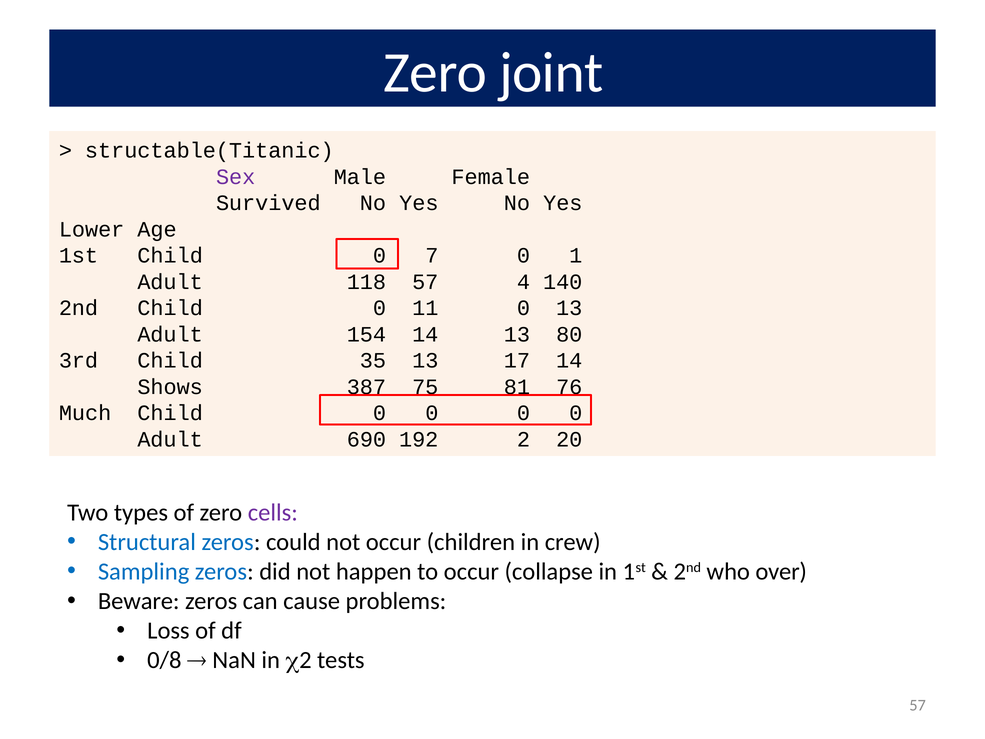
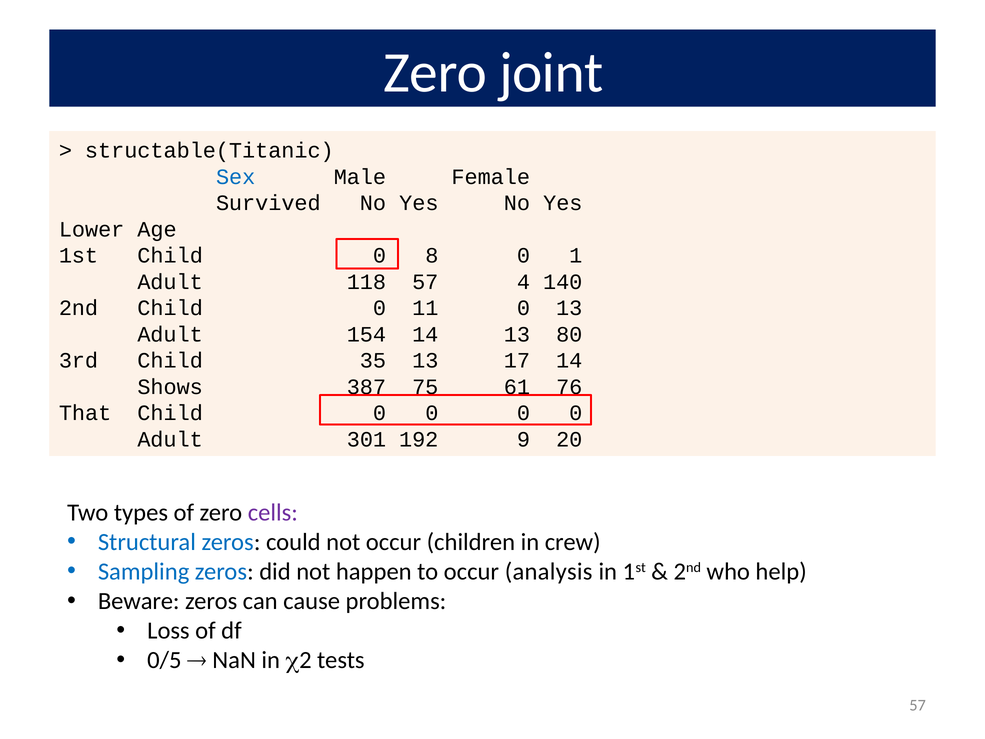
Sex colour: purple -> blue (236, 177)
7: 7 -> 8 (432, 256)
81: 81 -> 61 (517, 387)
Much: Much -> That (85, 413)
690: 690 -> 301 (366, 439)
2: 2 -> 9 (523, 439)
collapse: collapse -> analysis (549, 571)
over: over -> help (781, 571)
0/8: 0/8 -> 0/5 (164, 660)
